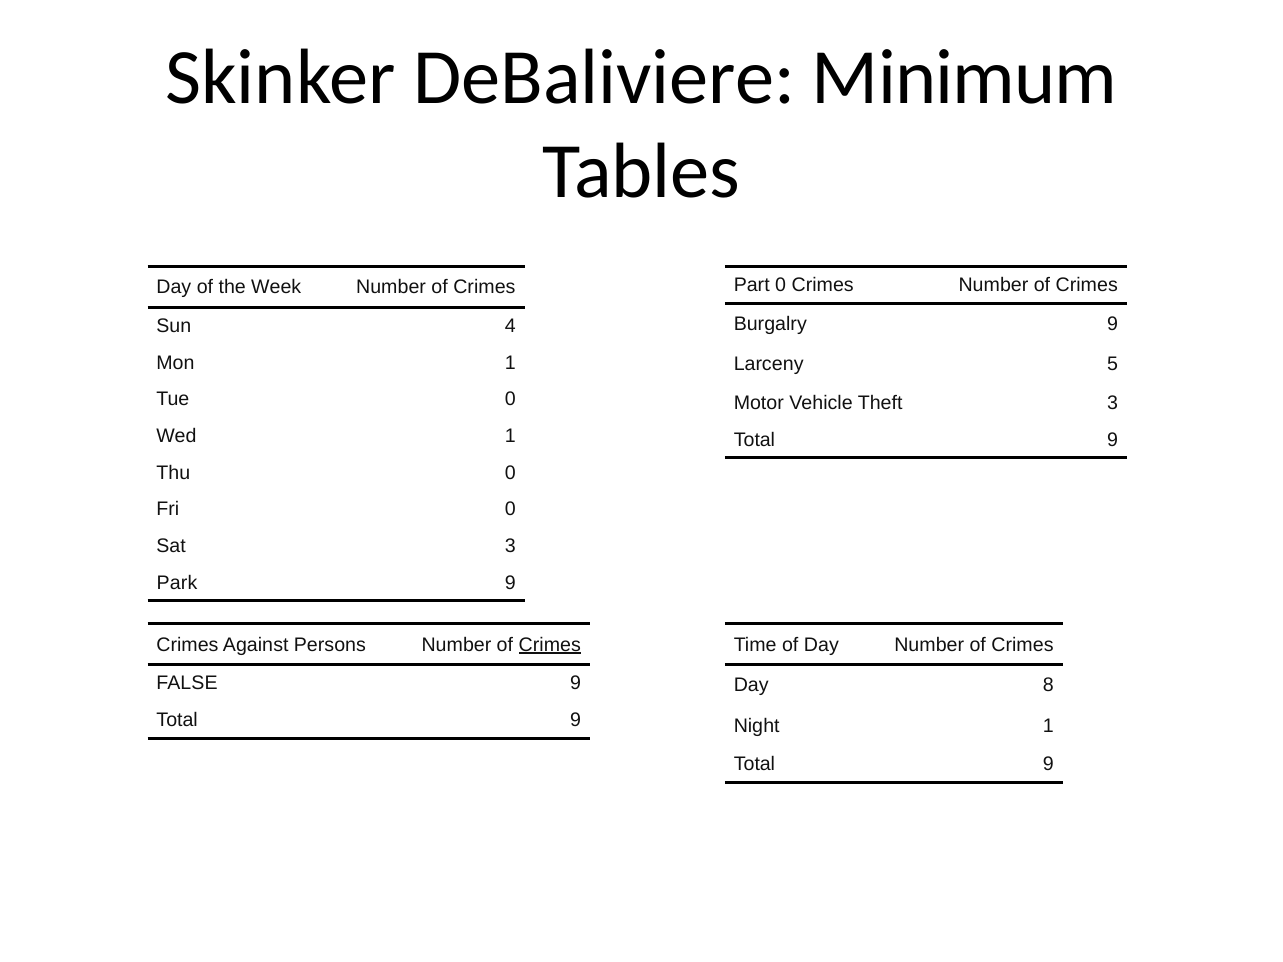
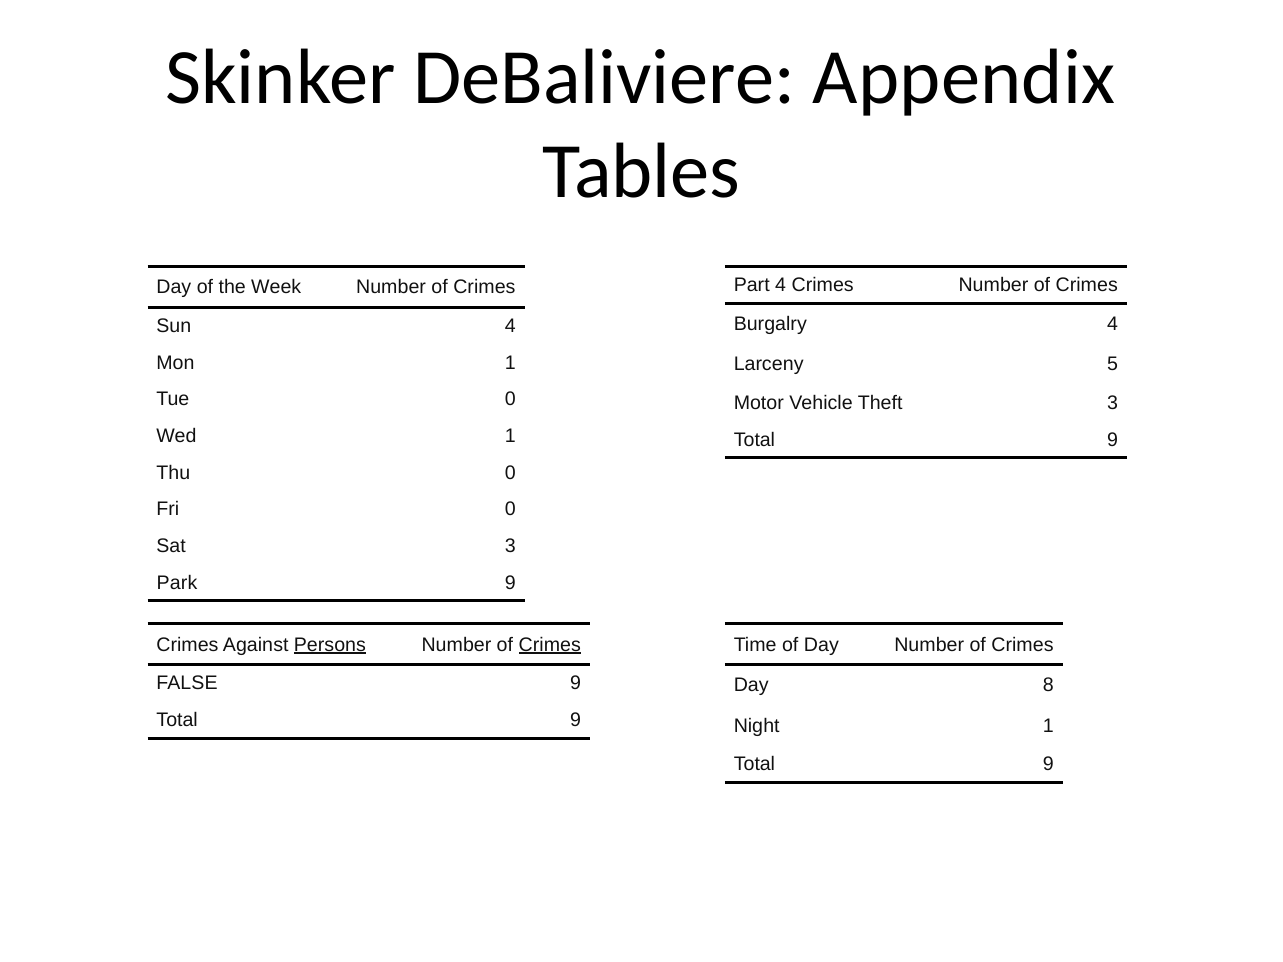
Minimum: Minimum -> Appendix (964, 77)
Part 0: 0 -> 4 (781, 285)
Burgalry 9: 9 -> 4 (1113, 324)
Persons underline: none -> present (330, 645)
